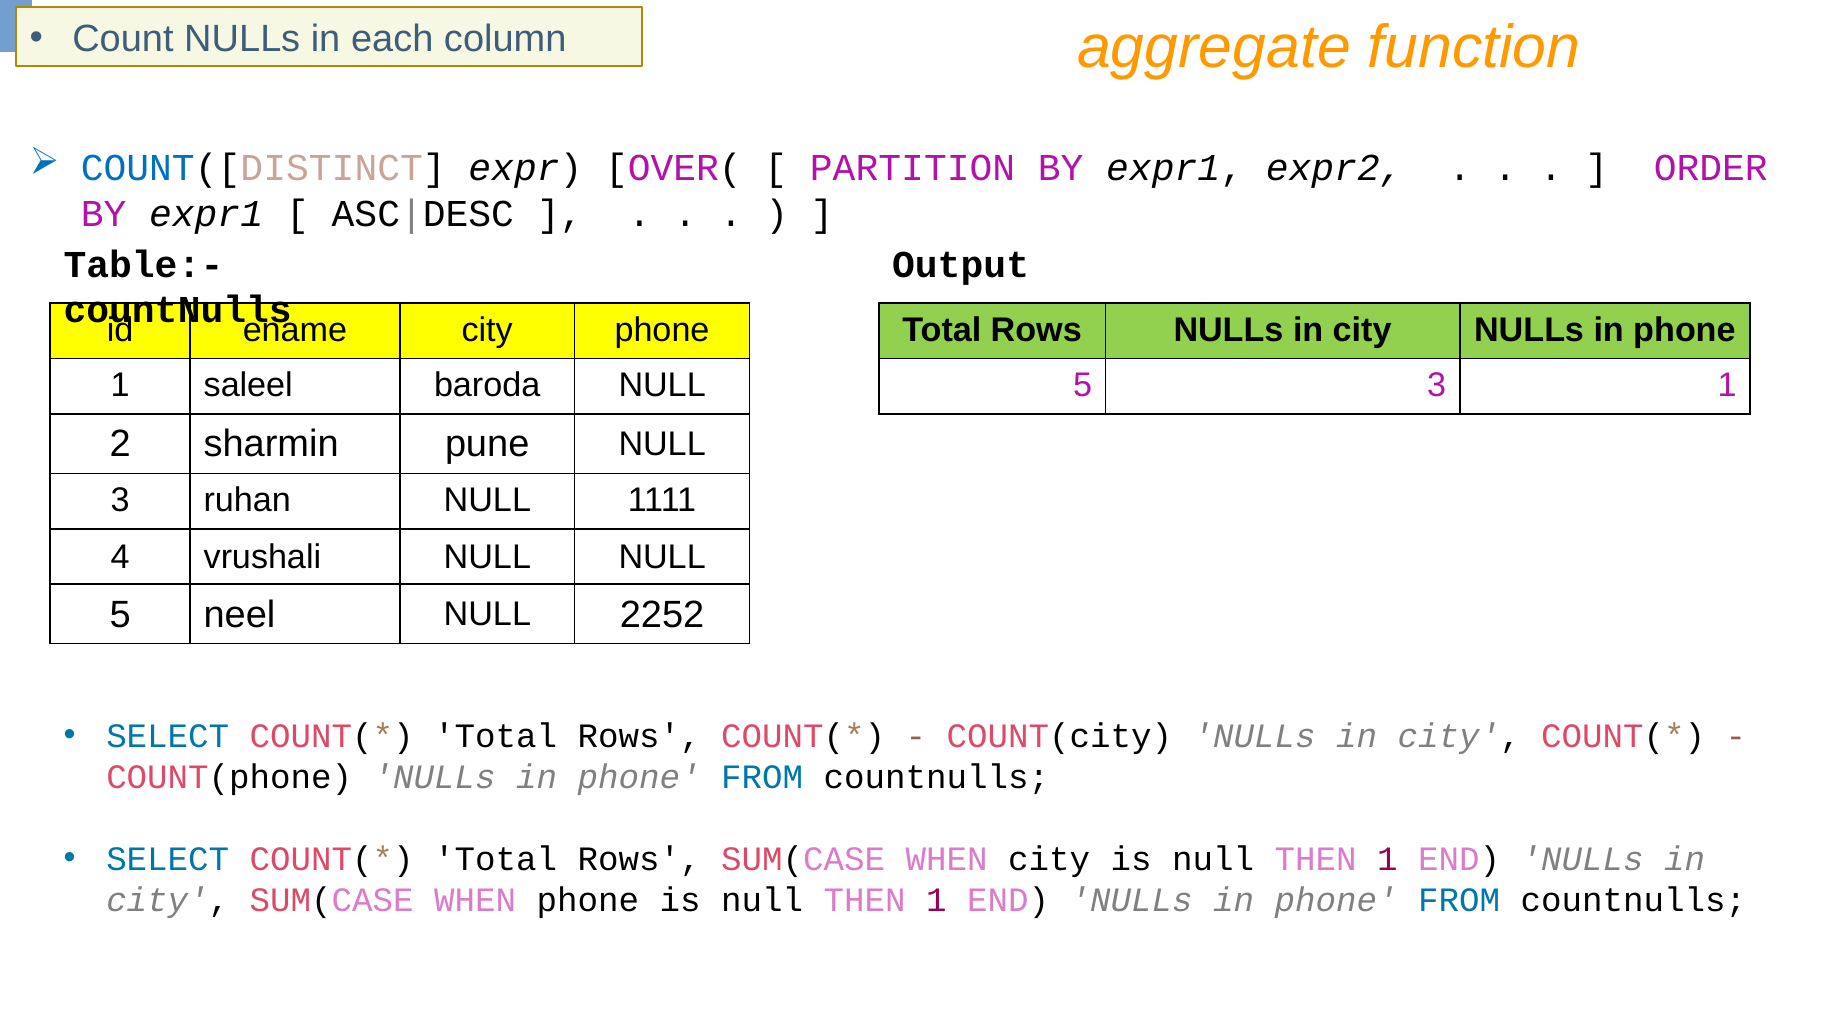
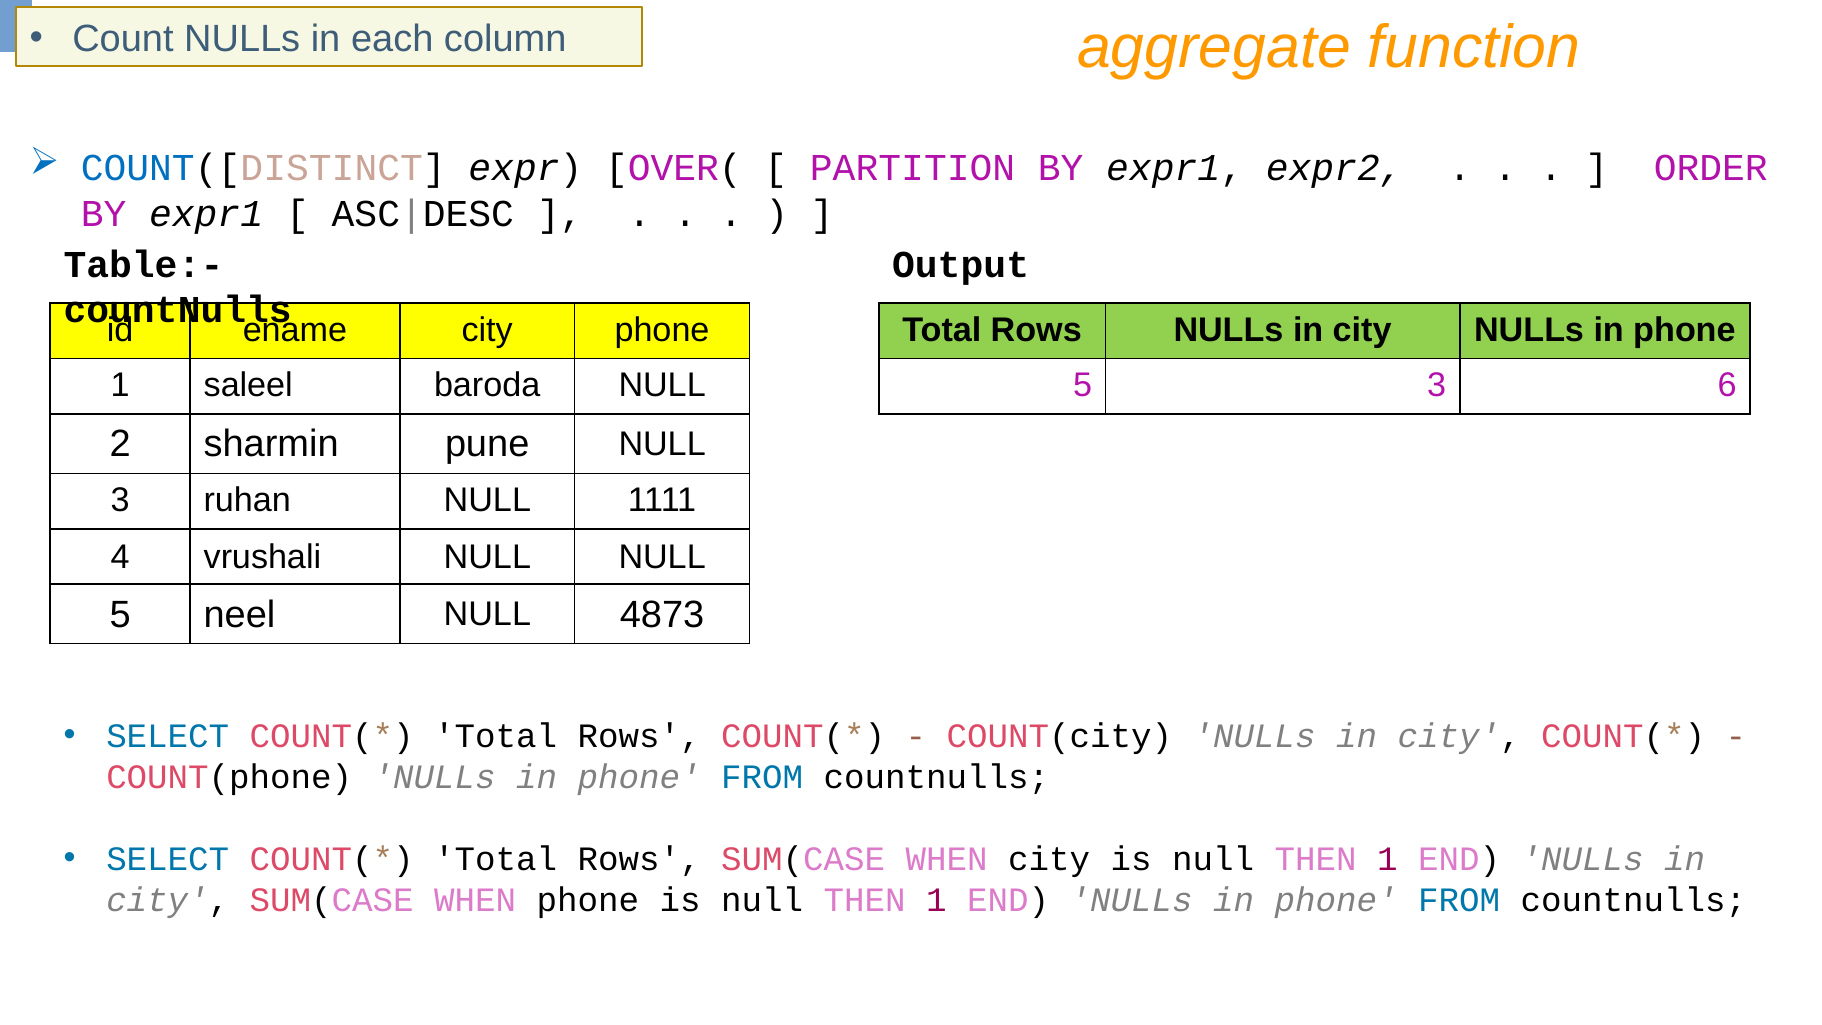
3 1: 1 -> 6 (1727, 385)
2252: 2252 -> 4873 (662, 614)
